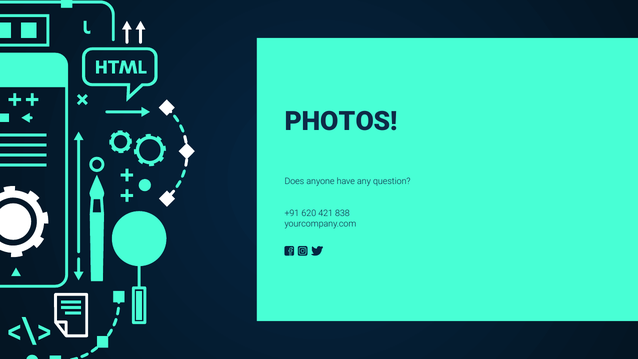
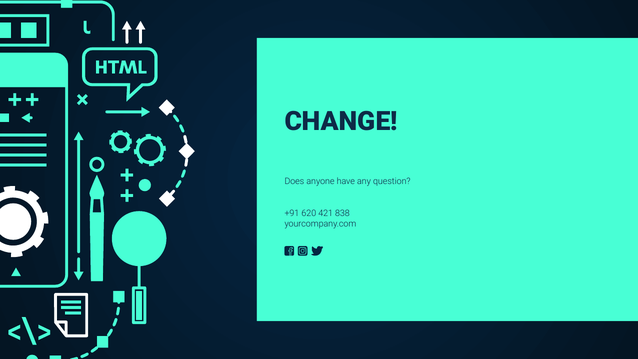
PHOTOS: PHOTOS -> CHANGE (341, 122)
